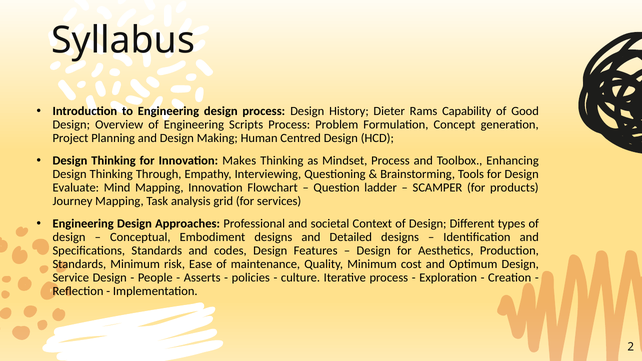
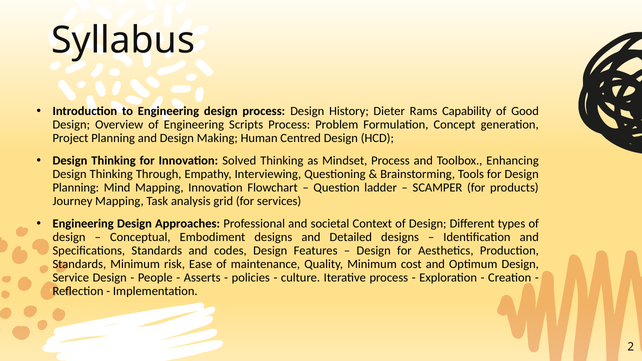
Makes: Makes -> Solved (239, 161)
Evaluate: Evaluate -> Planning (76, 188)
